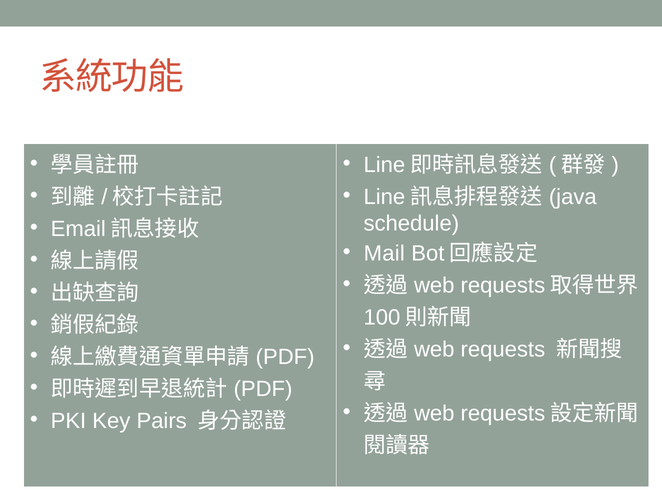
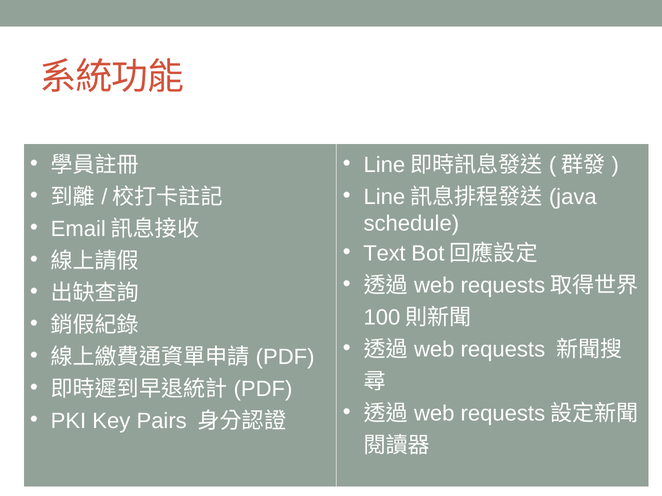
Mail: Mail -> Text (384, 254)
